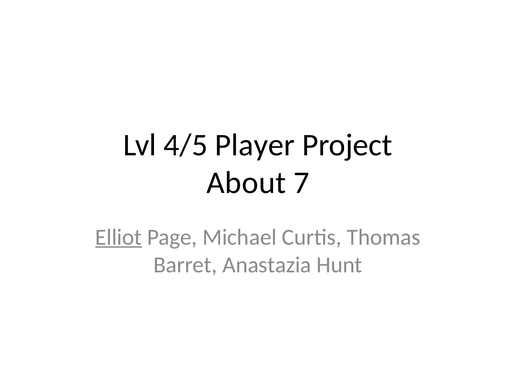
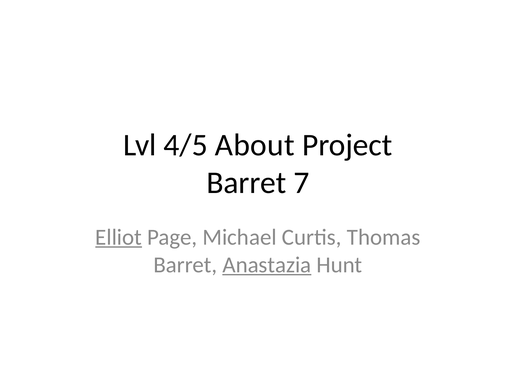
Player: Player -> About (255, 145)
About: About -> Barret (246, 183)
Anastazia underline: none -> present (267, 265)
